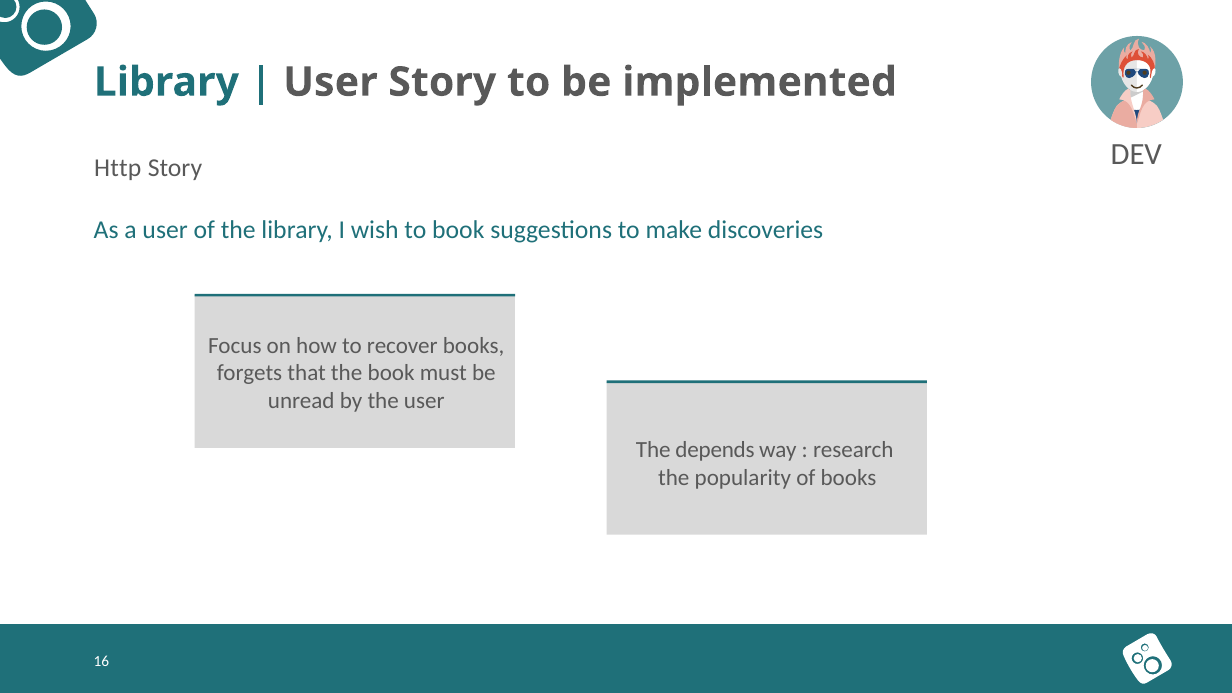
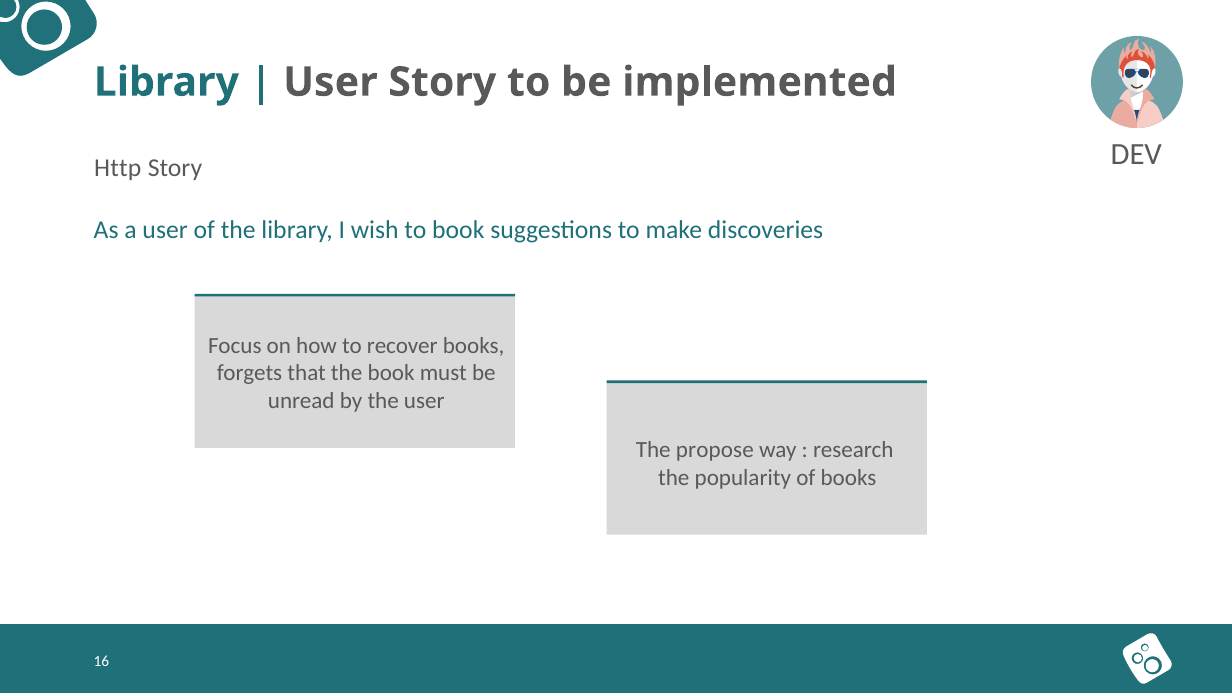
depends: depends -> propose (715, 450)
